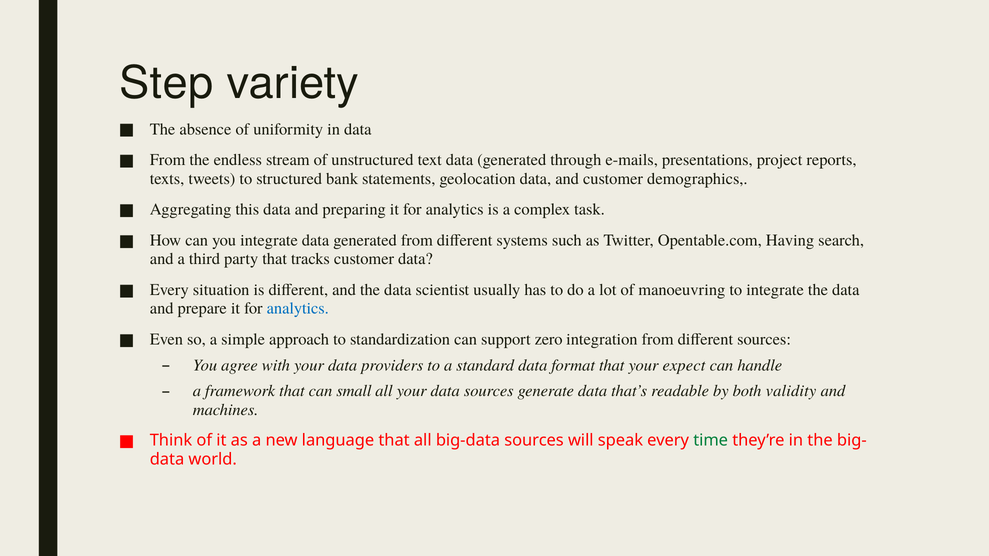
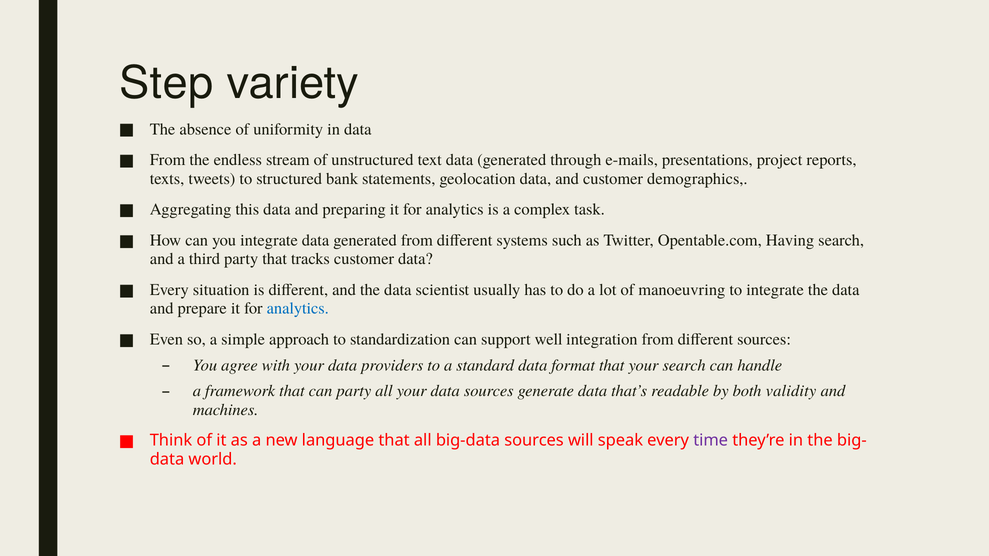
zero: zero -> well (549, 340)
your expect: expect -> search (684, 365)
can small: small -> party (354, 391)
time colour: green -> purple (711, 441)
